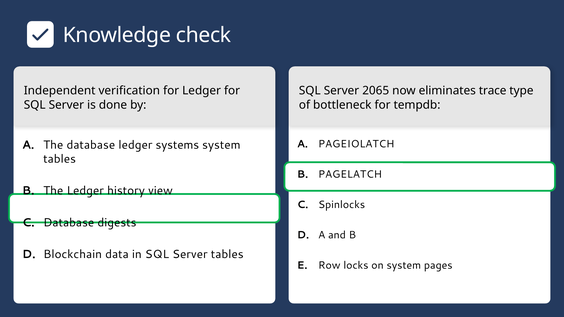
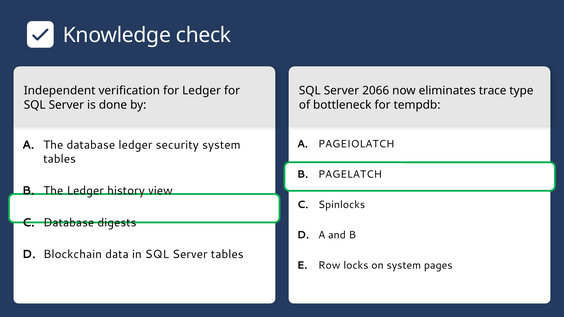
2065: 2065 -> 2066 (376, 91)
systems: systems -> security (177, 145)
